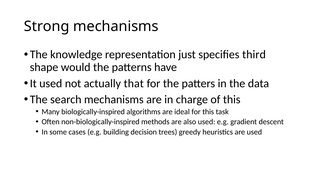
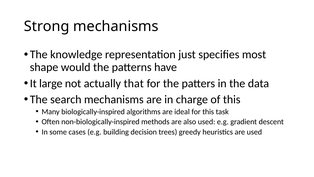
third: third -> most (254, 54)
It used: used -> large (51, 83)
